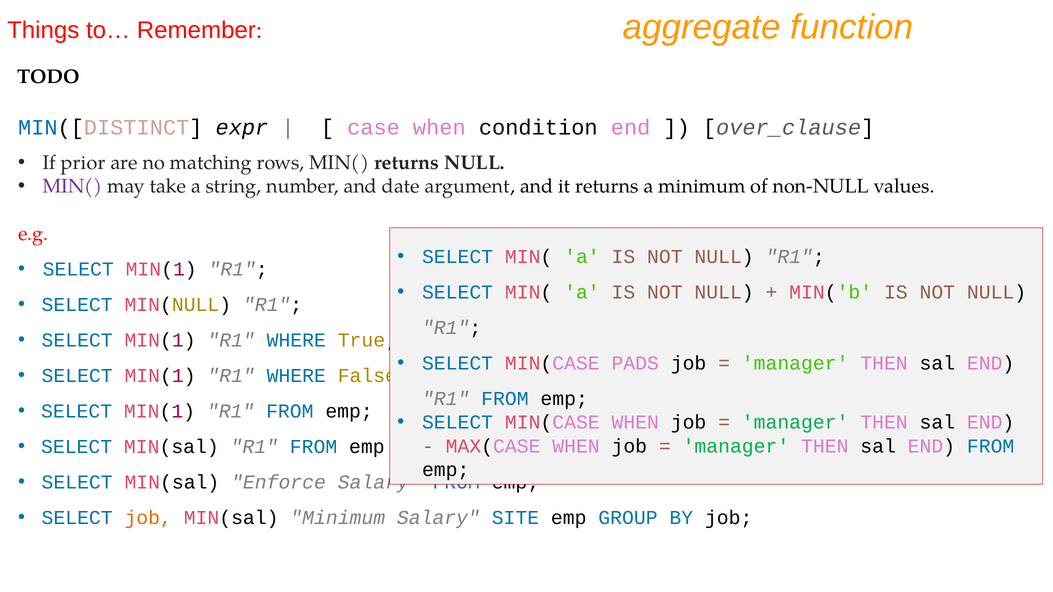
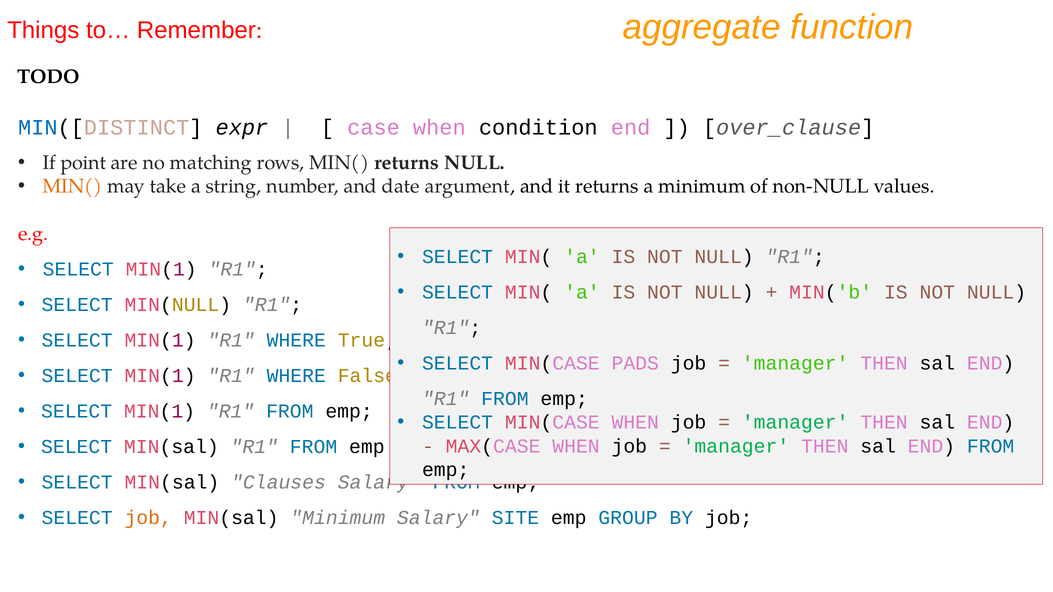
prior: prior -> point (83, 163)
MIN( colour: purple -> orange (73, 186)
Enforce: Enforce -> Clauses (279, 483)
